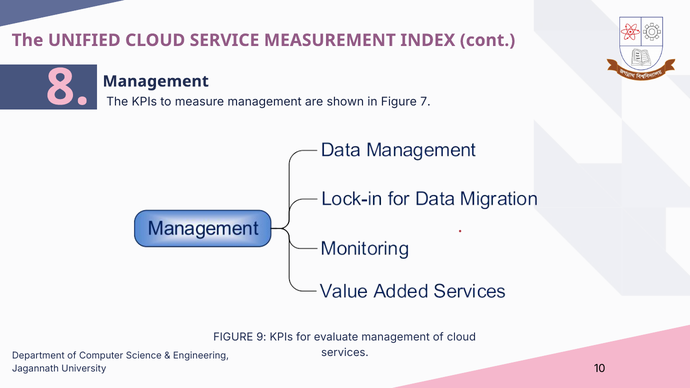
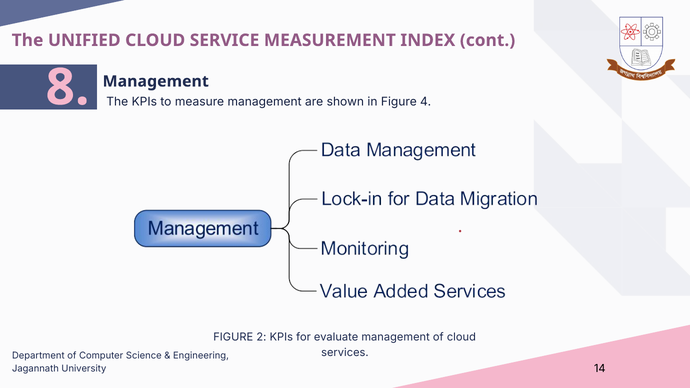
7: 7 -> 4 (426, 102)
9: 9 -> 2 (261, 337)
10: 10 -> 14 (600, 369)
